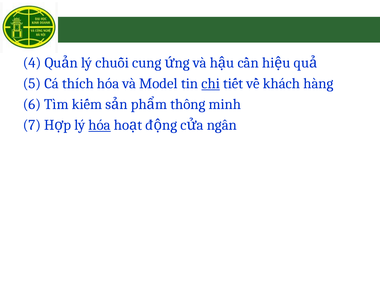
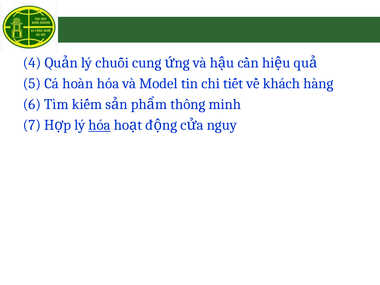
thích: thích -> hoàn (78, 84)
chi underline: present -> none (211, 84)
ngân: ngân -> nguy (222, 125)
